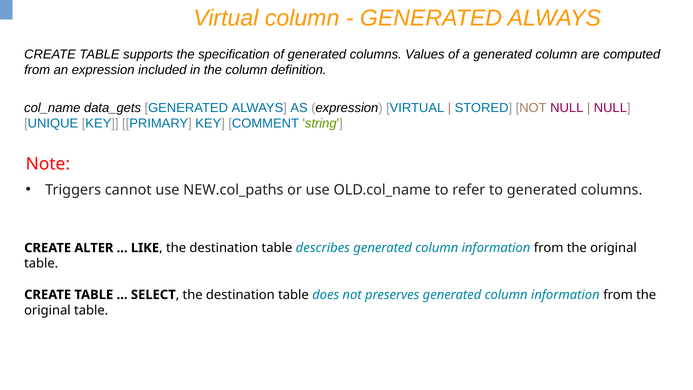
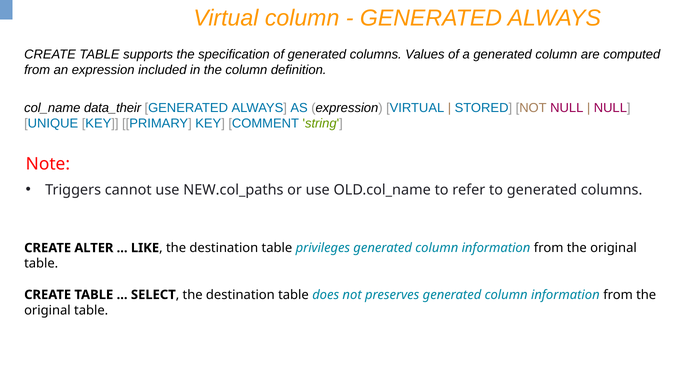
data_gets: data_gets -> data_their (113, 108)
describes: describes -> privileges (323, 248)
